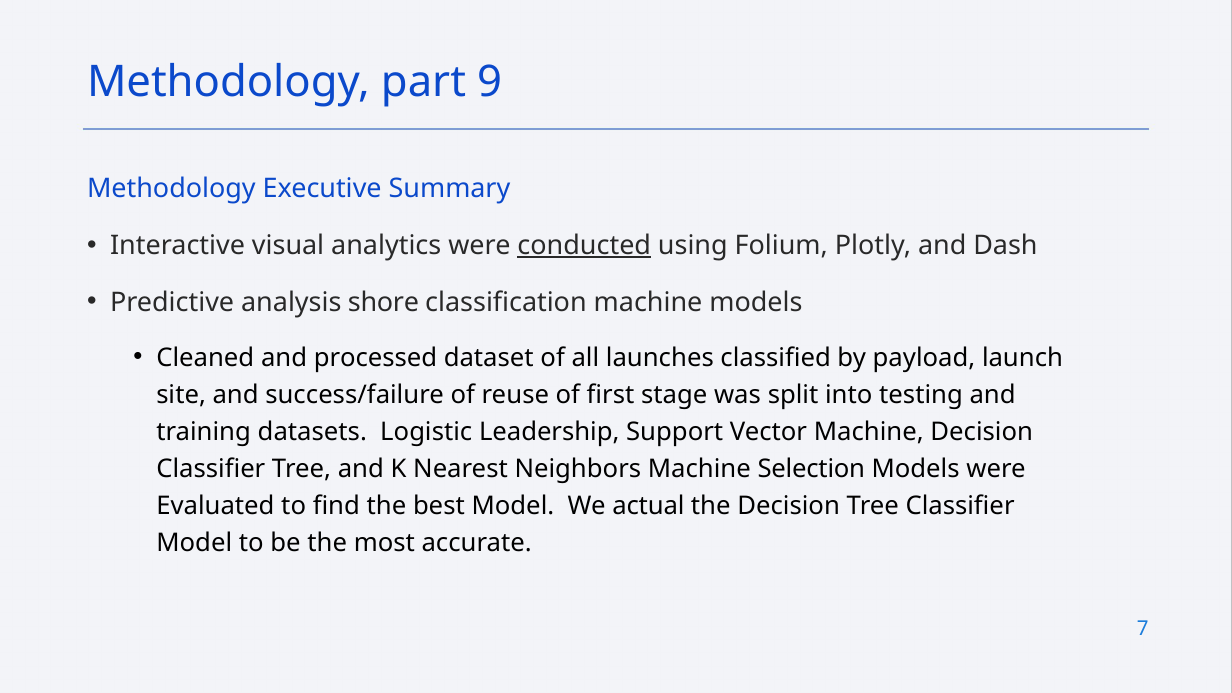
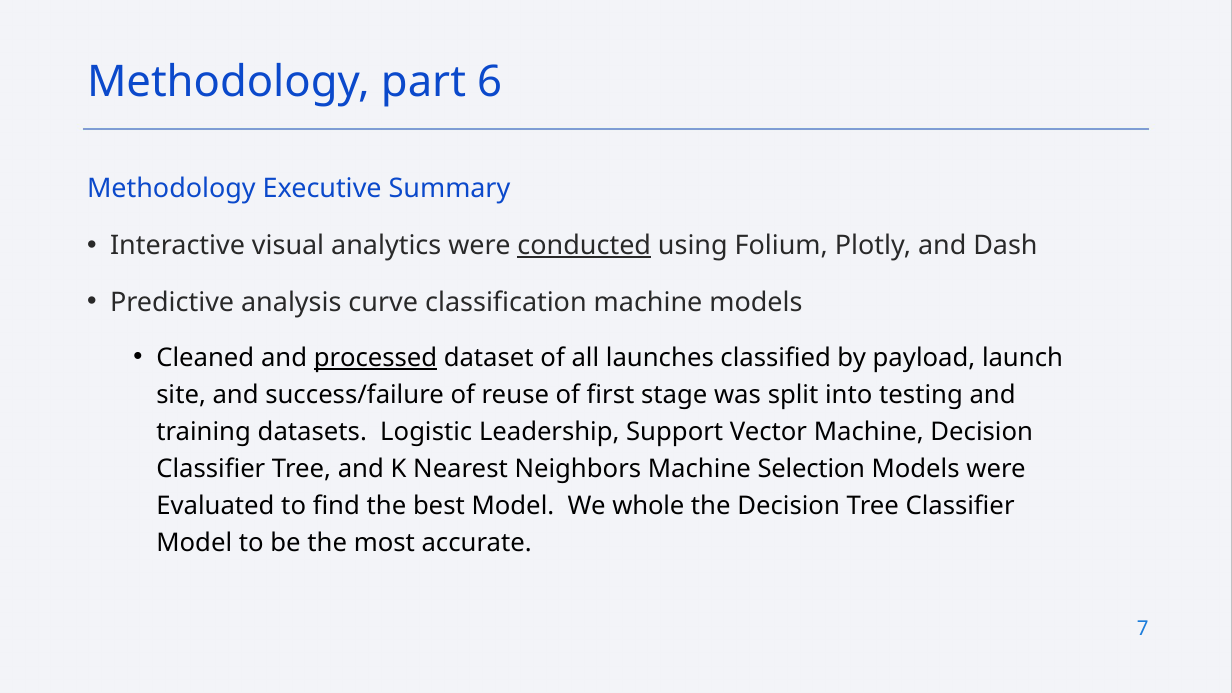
9: 9 -> 6 (490, 82)
shore: shore -> curve (383, 302)
processed underline: none -> present (375, 358)
actual: actual -> whole (648, 506)
